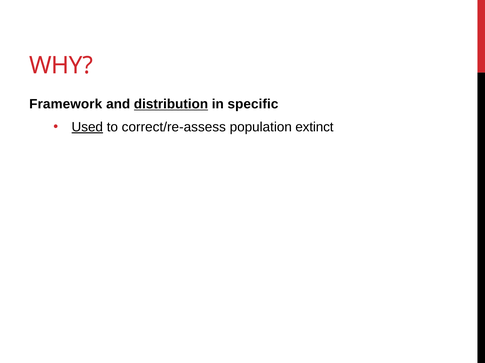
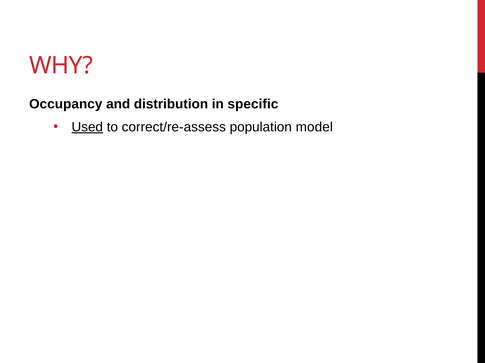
Framework: Framework -> Occupancy (66, 104)
distribution underline: present -> none (171, 104)
extinct: extinct -> model (314, 127)
